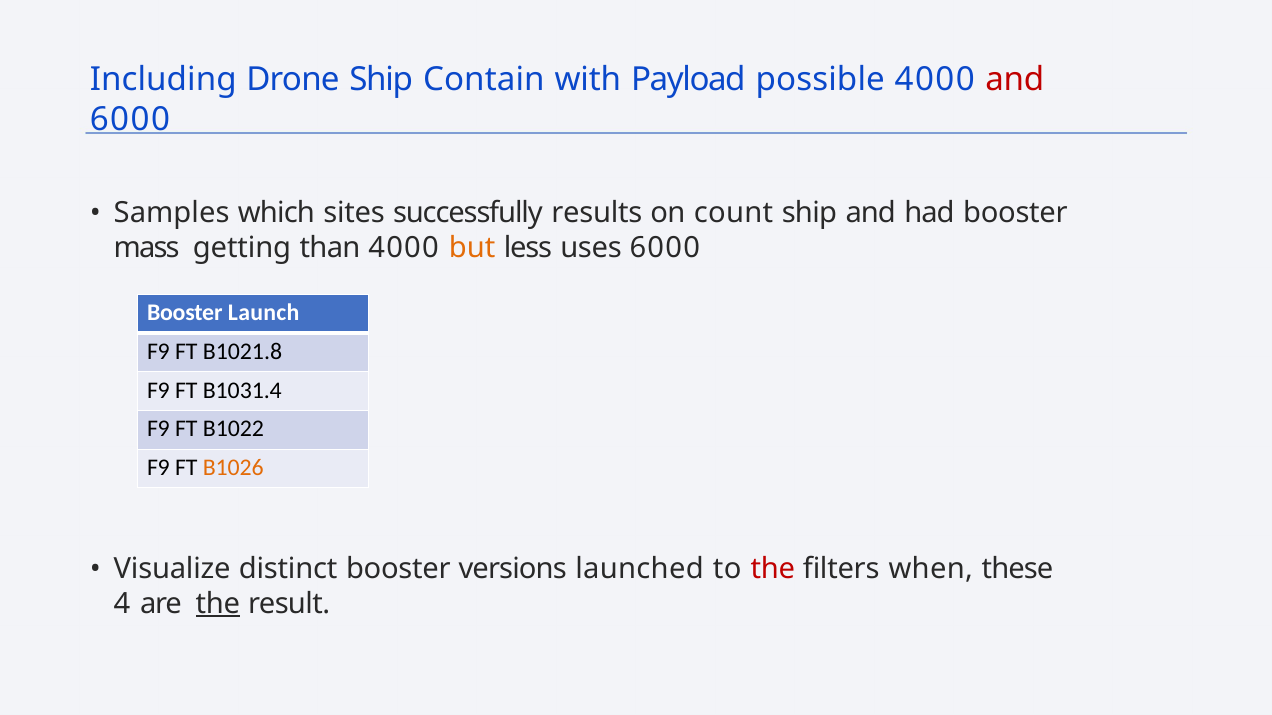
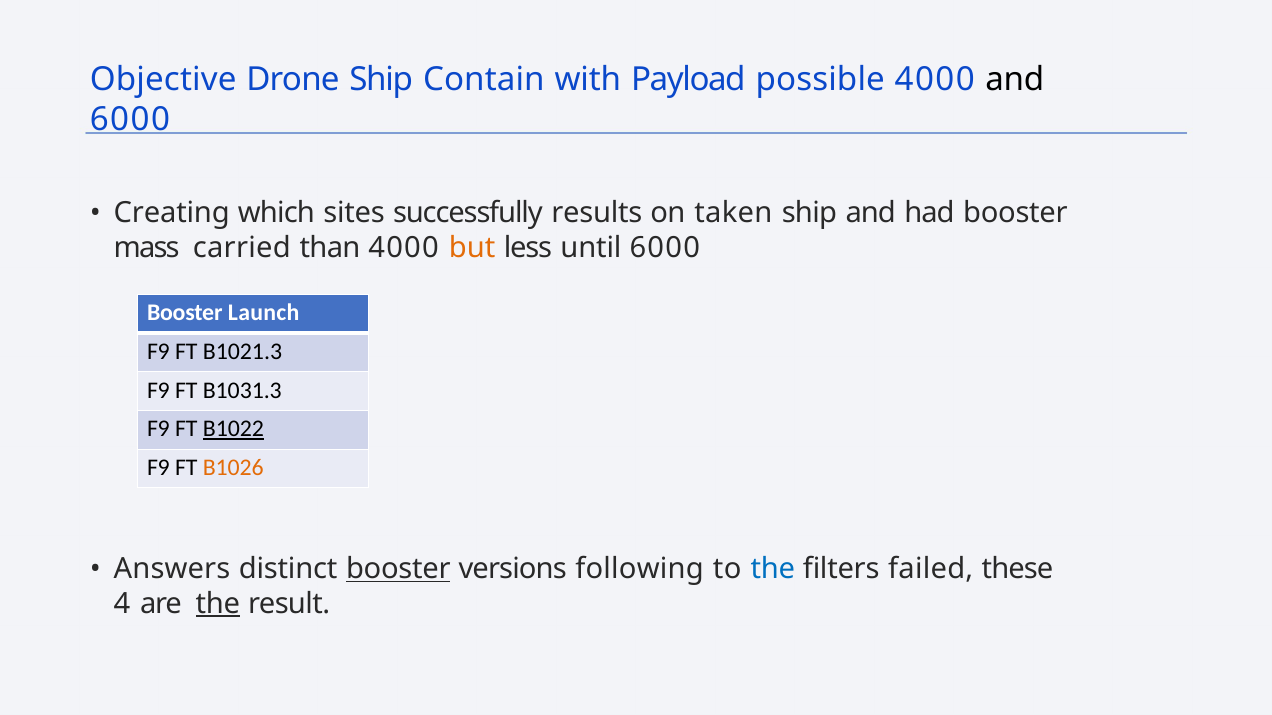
Including: Including -> Objective (163, 80)
and colour: red -> black (1015, 80)
Samples: Samples -> Creating (172, 213)
count: count -> taken (733, 213)
getting: getting -> carried (242, 248)
uses: uses -> until (591, 248)
B1021.8: B1021.8 -> B1021.3 (242, 352)
B1031.4: B1031.4 -> B1031.3 (242, 391)
B1022 underline: none -> present (233, 429)
Visualize: Visualize -> Answers (172, 569)
booster underline: none -> present (398, 569)
launched: launched -> following (640, 569)
the colour: red -> blue (773, 569)
when: when -> failed (931, 569)
